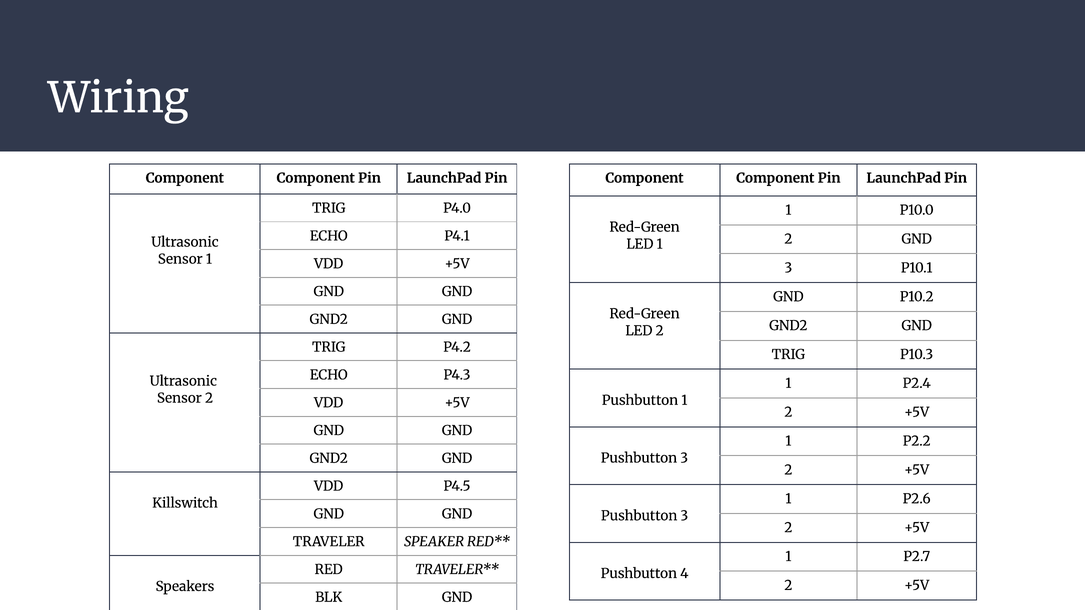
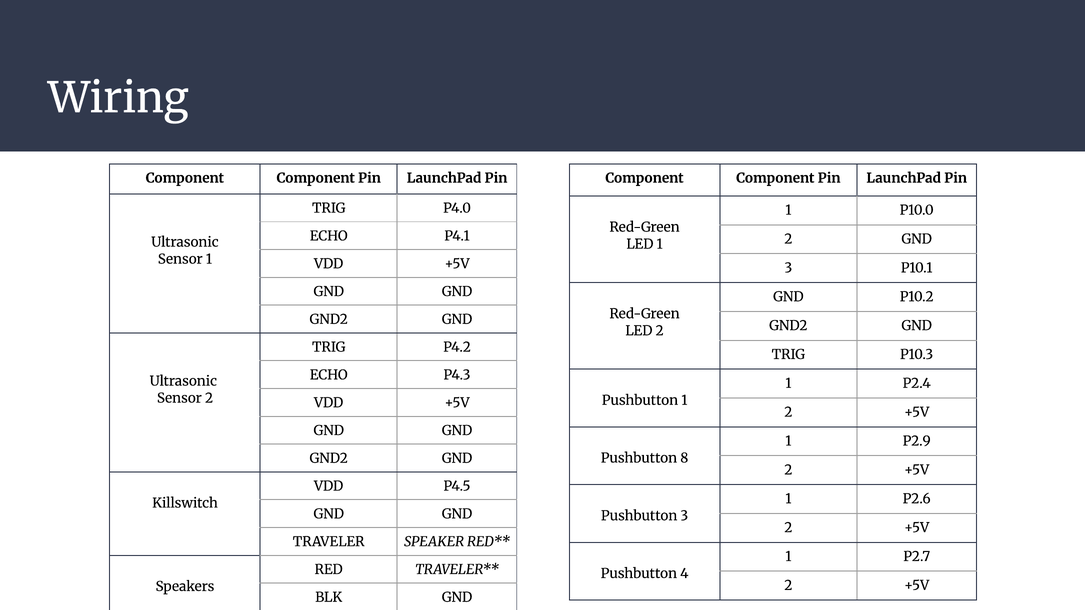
P2.2: P2.2 -> P2.9 (917, 441)
3: 3 -> 8 (684, 458)
